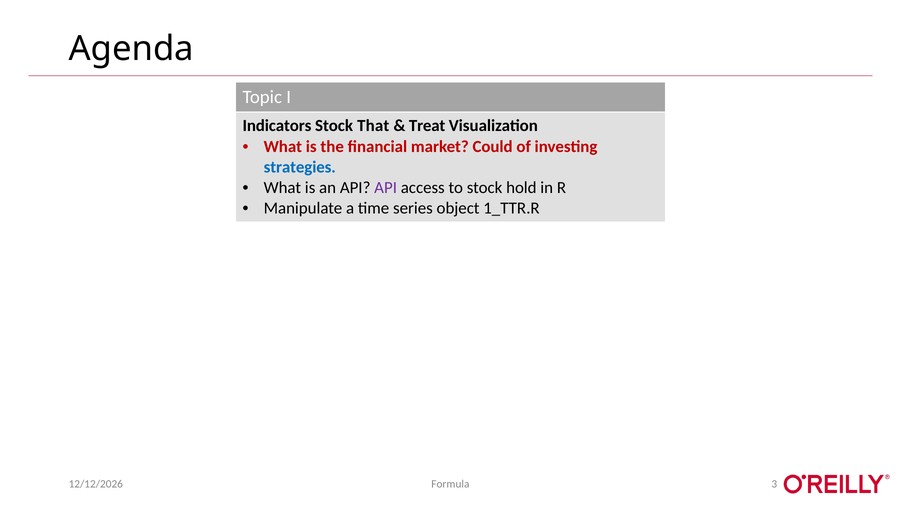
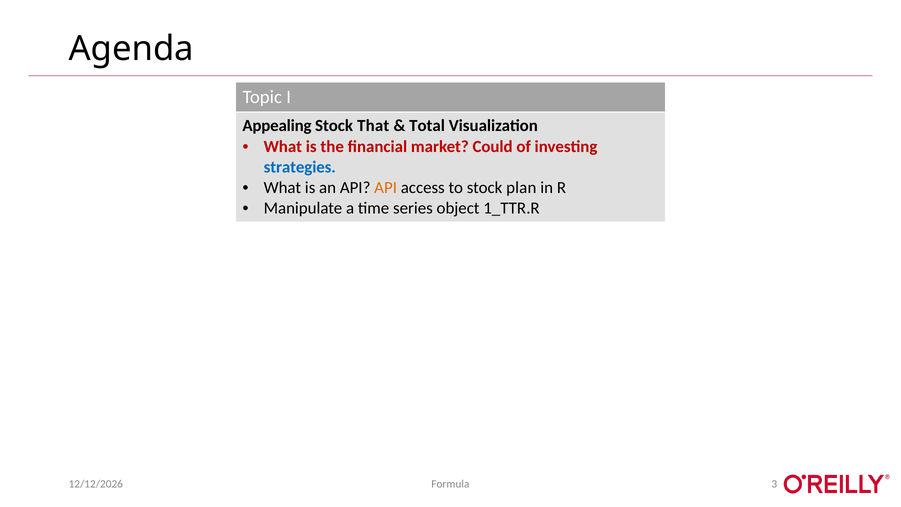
Indicators: Indicators -> Appealing (277, 126)
Treat: Treat -> Total (427, 126)
API colour: purple -> orange (386, 188)
hold: hold -> plan (521, 188)
